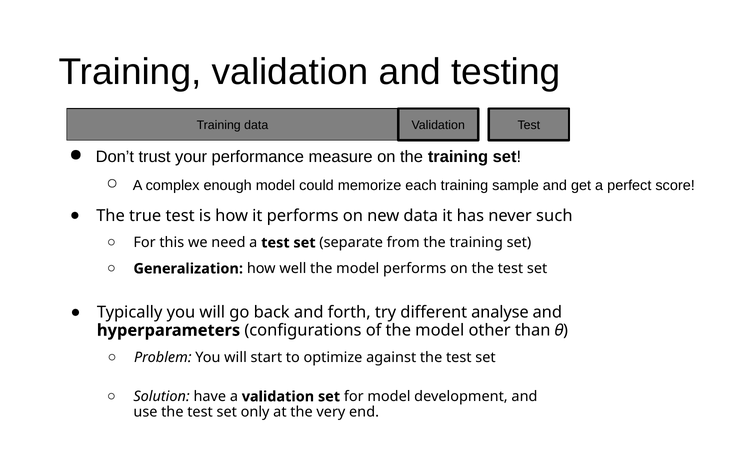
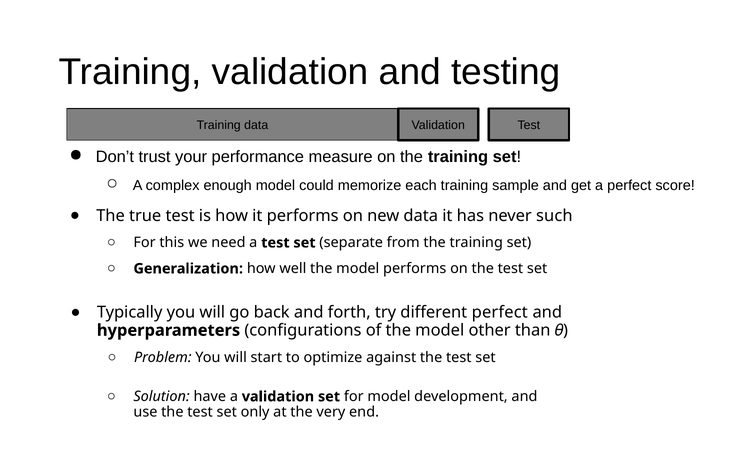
different analyse: analyse -> perfect (500, 313)
